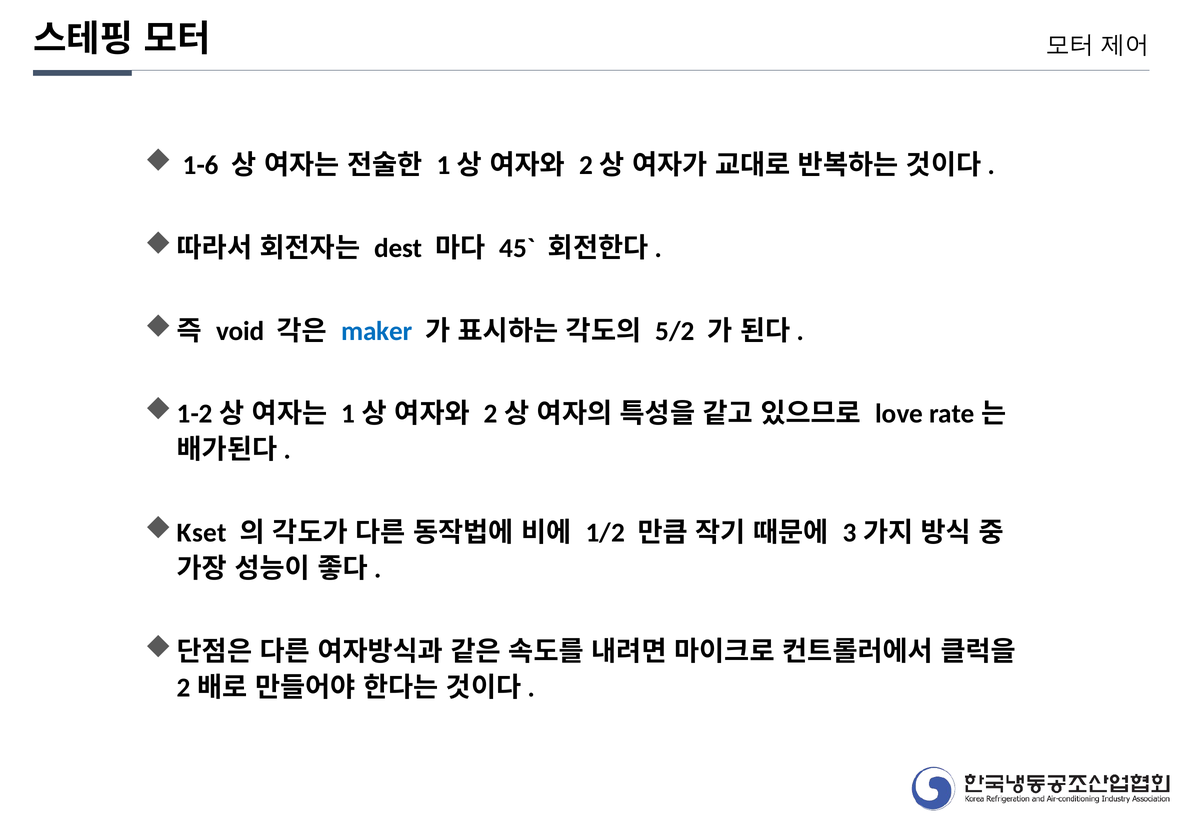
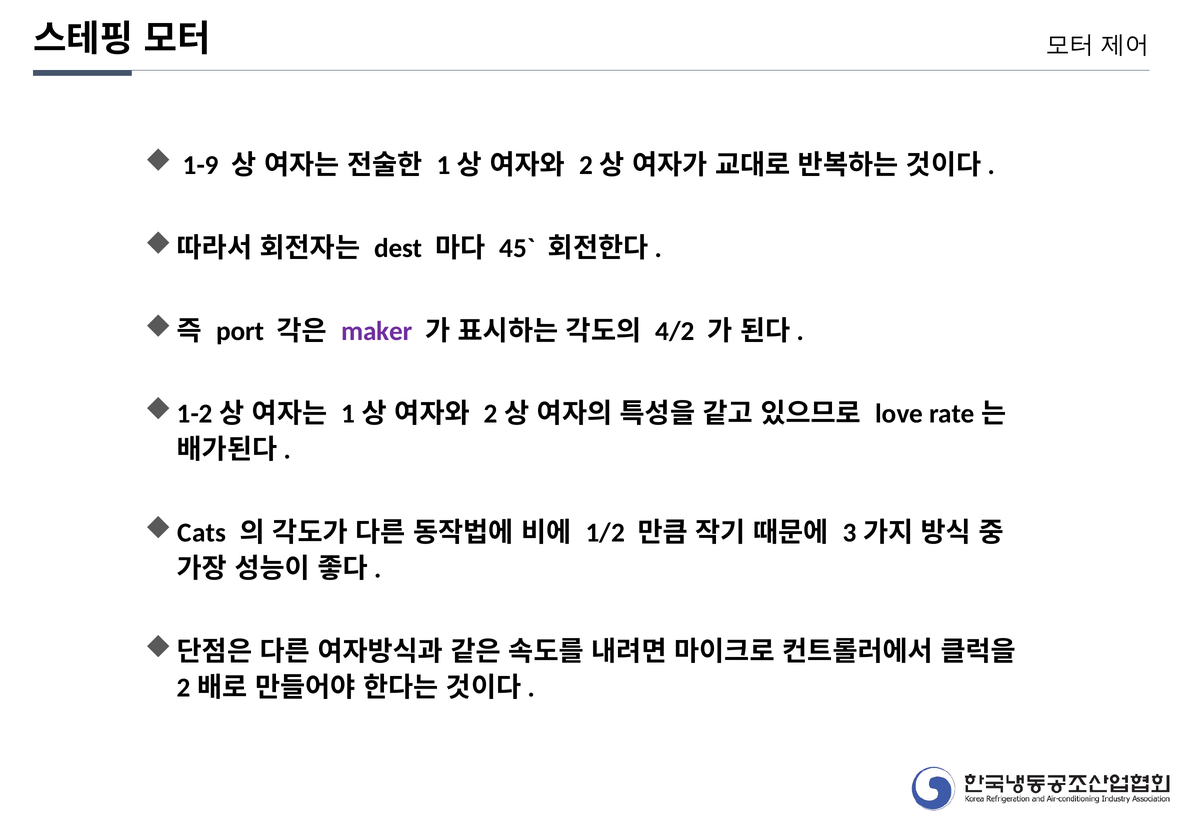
1-6: 1-6 -> 1-9 (201, 165)
void: void -> port (240, 331)
maker colour: blue -> purple (377, 331)
5/2: 5/2 -> 4/2 (675, 331)
Kset: Kset -> Cats (202, 533)
